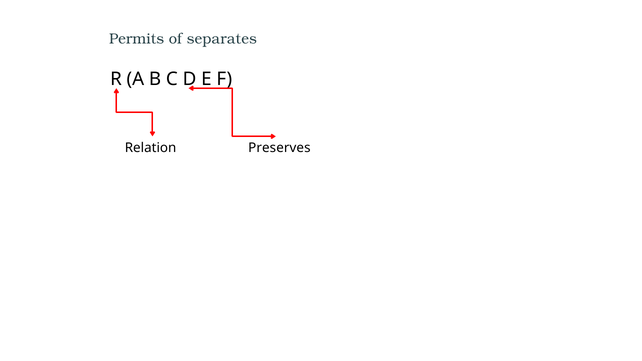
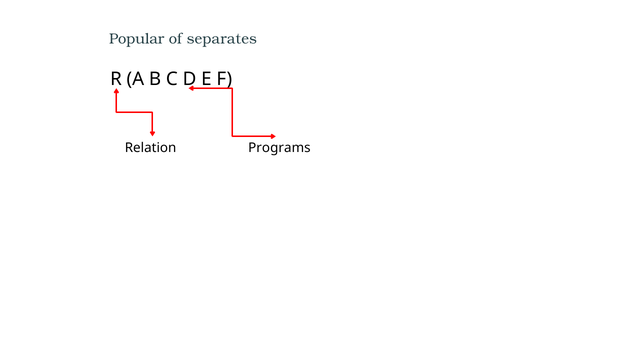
Permits: Permits -> Popular (137, 39)
Preserves: Preserves -> Programs (279, 148)
